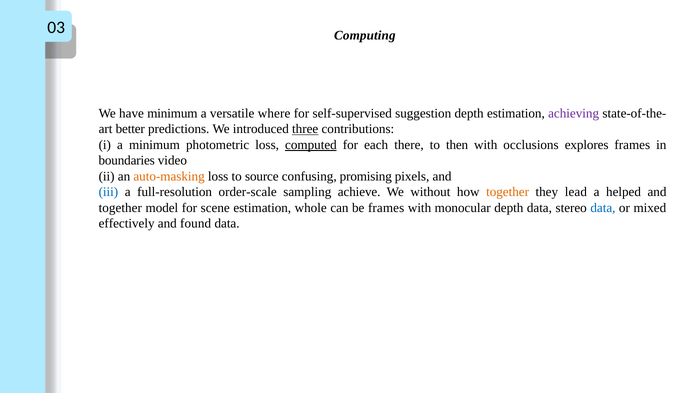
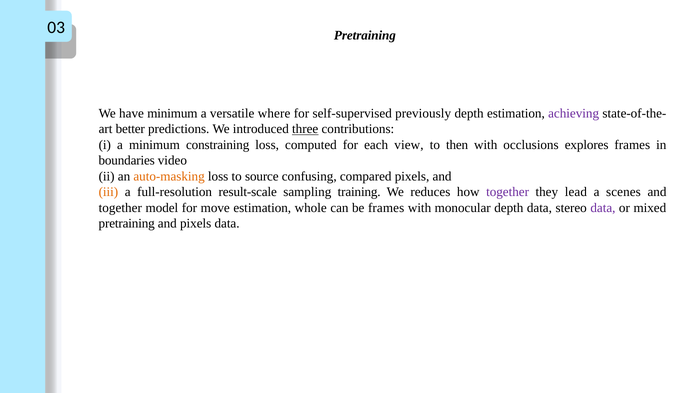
Computing: Computing -> Pretraining (365, 36)
suggestion: suggestion -> previously (423, 113)
photometric: photometric -> constraining (218, 145)
computed underline: present -> none (311, 145)
there: there -> view (409, 145)
promising: promising -> compared (366, 176)
iii colour: blue -> orange (108, 192)
order-scale: order-scale -> result-scale (248, 192)
achieve: achieve -> training (359, 192)
without: without -> reduces (430, 192)
together colour: orange -> purple (508, 192)
helped: helped -> scenes (623, 192)
scene: scene -> move (215, 208)
data colour: blue -> purple (603, 208)
effectively: effectively -> pretraining (127, 224)
and found: found -> pixels (196, 224)
